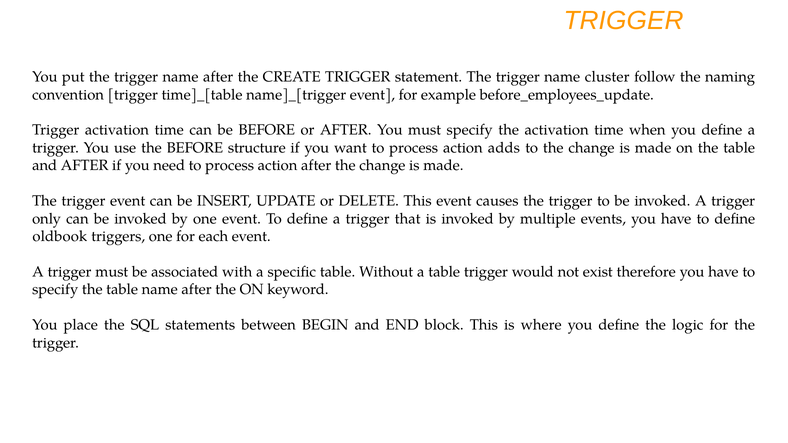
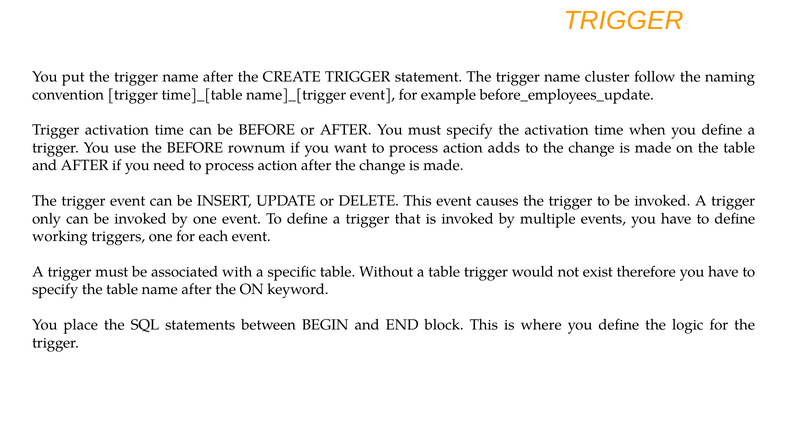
structure: structure -> rownum (257, 148)
oldbook: oldbook -> working (60, 237)
